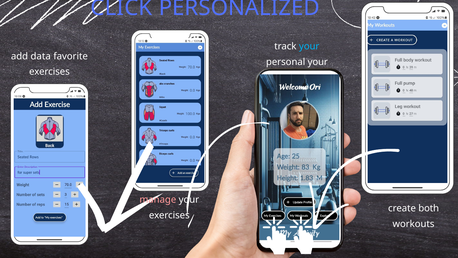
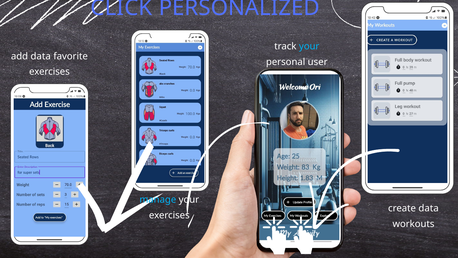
personal your: your -> user (318, 62)
manage colour: pink -> light blue (158, 200)
create both: both -> data (429, 208)
